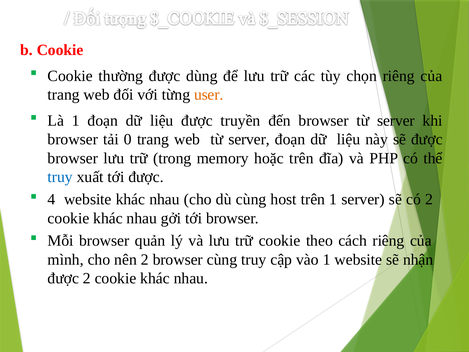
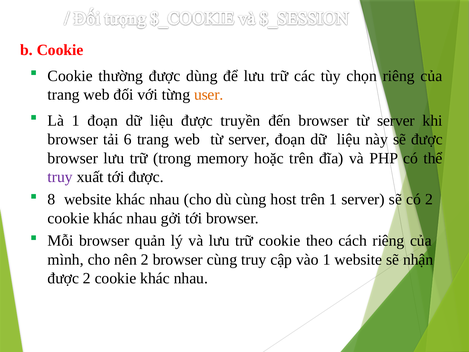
0: 0 -> 6 (128, 139)
truy colour: blue -> purple (60, 177)
4: 4 -> 8 (52, 199)
